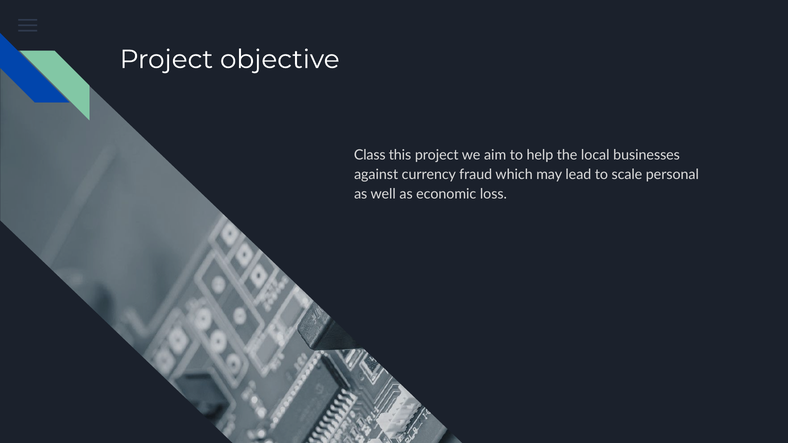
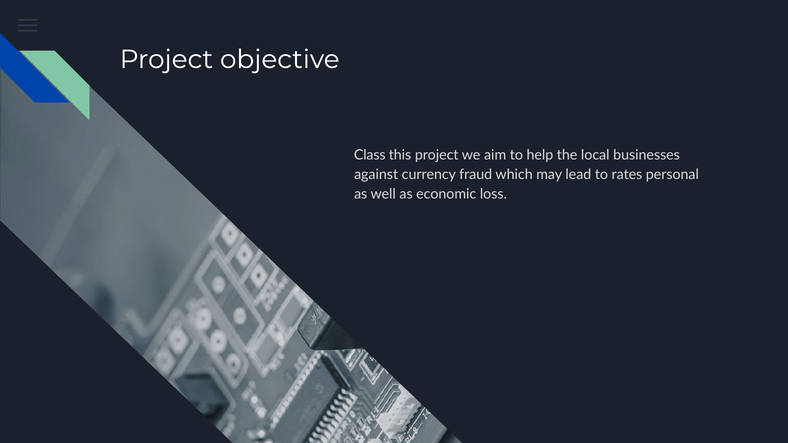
scale: scale -> rates (627, 175)
